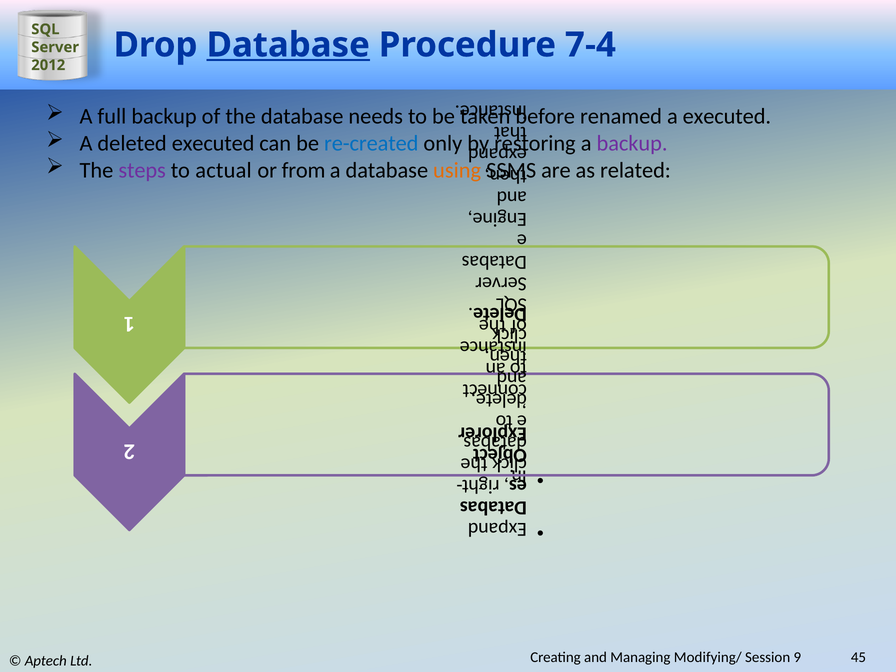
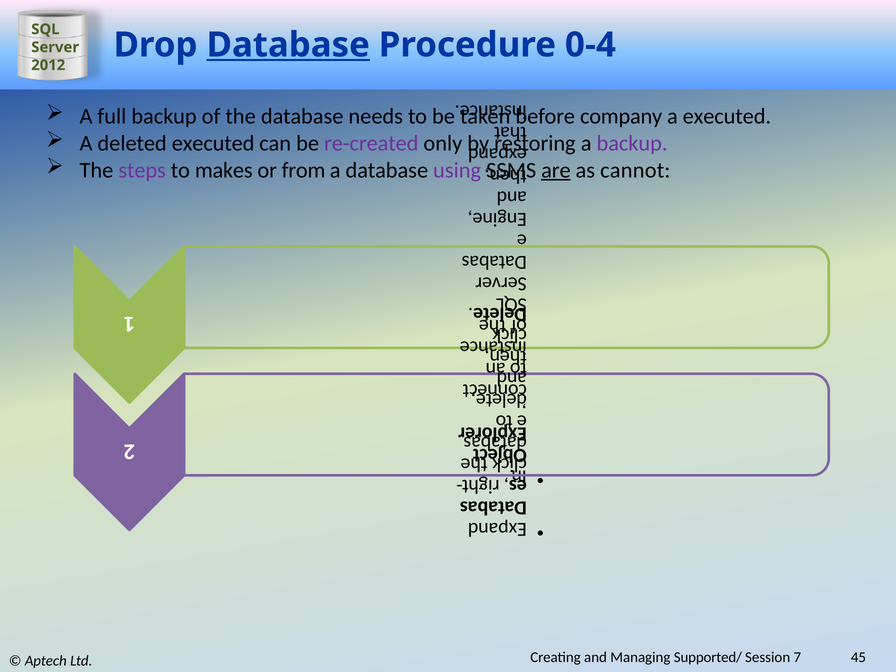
7-4: 7-4 -> 0-4 (590, 45)
renamed: renamed -> company (621, 116)
re-created colour: blue -> purple (371, 143)
actual: actual -> makes (224, 170)
using colour: orange -> purple (457, 170)
are underline: none -> present (556, 170)
related: related -> cannot (635, 170)
Modifying/: Modifying/ -> Supported/ (708, 657)
9: 9 -> 7 (797, 657)
